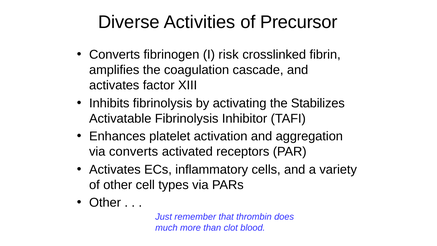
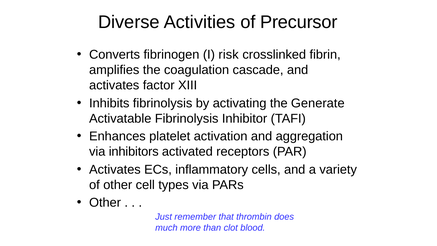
Stabilizes: Stabilizes -> Generate (318, 103)
via converts: converts -> inhibitors (134, 152)
